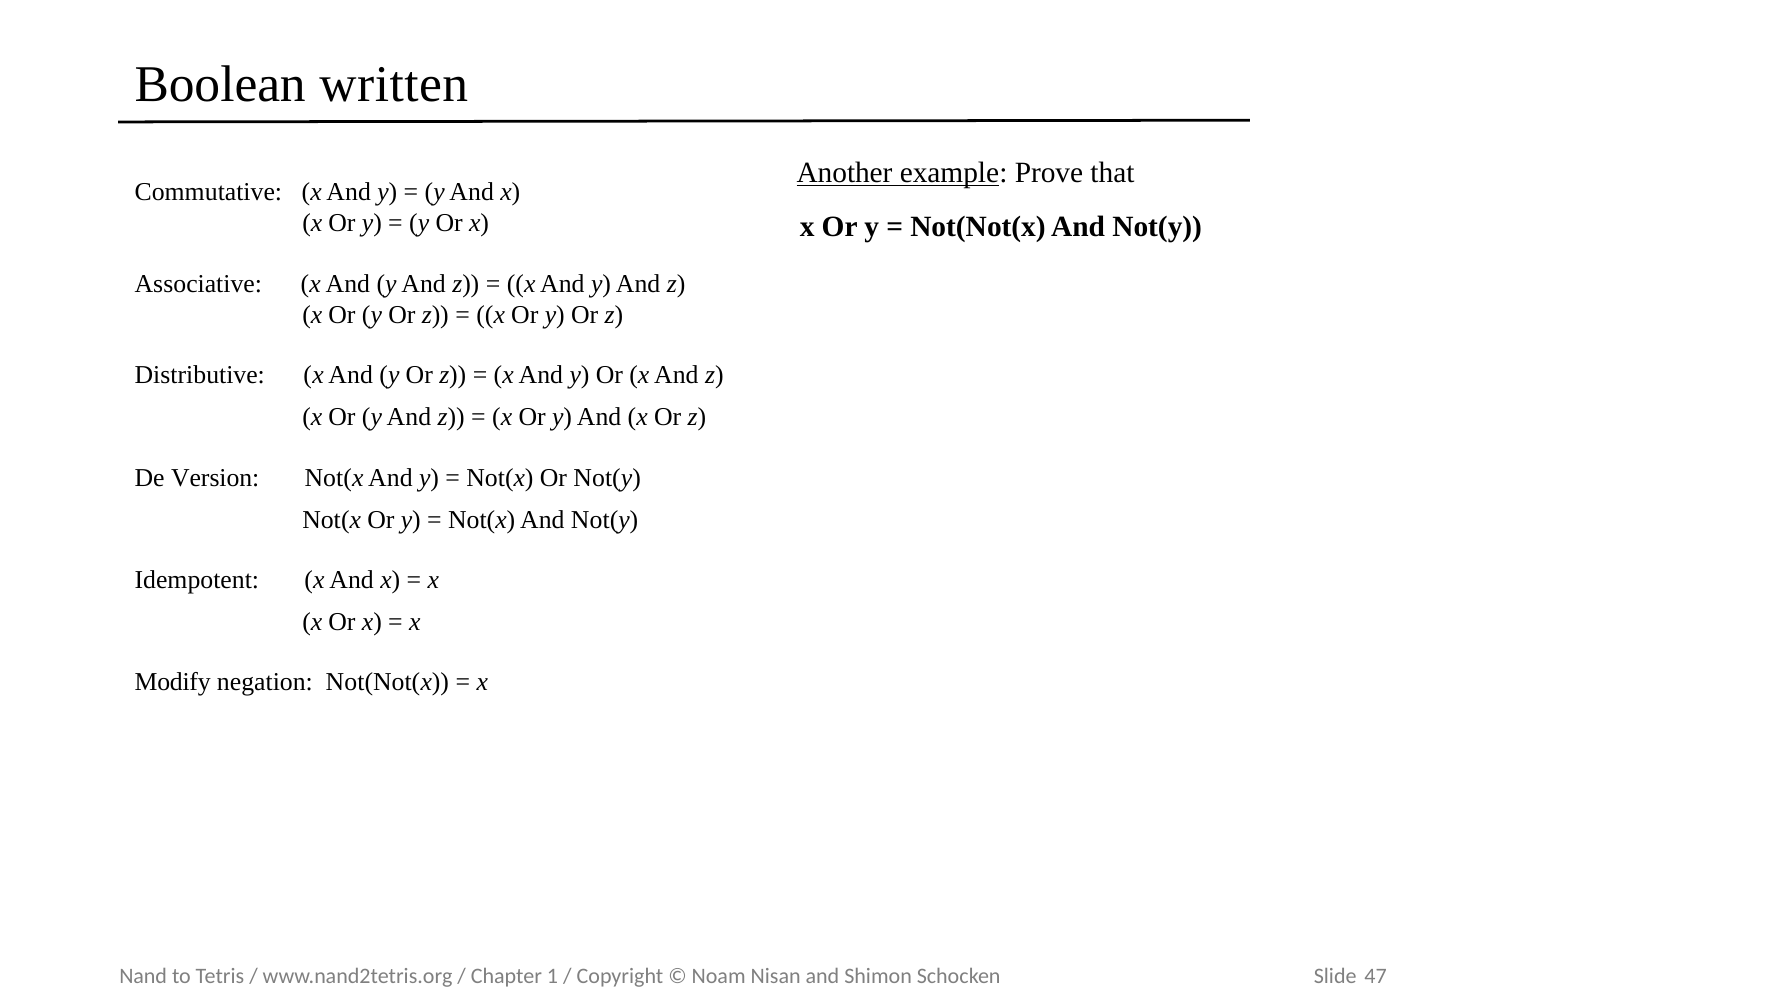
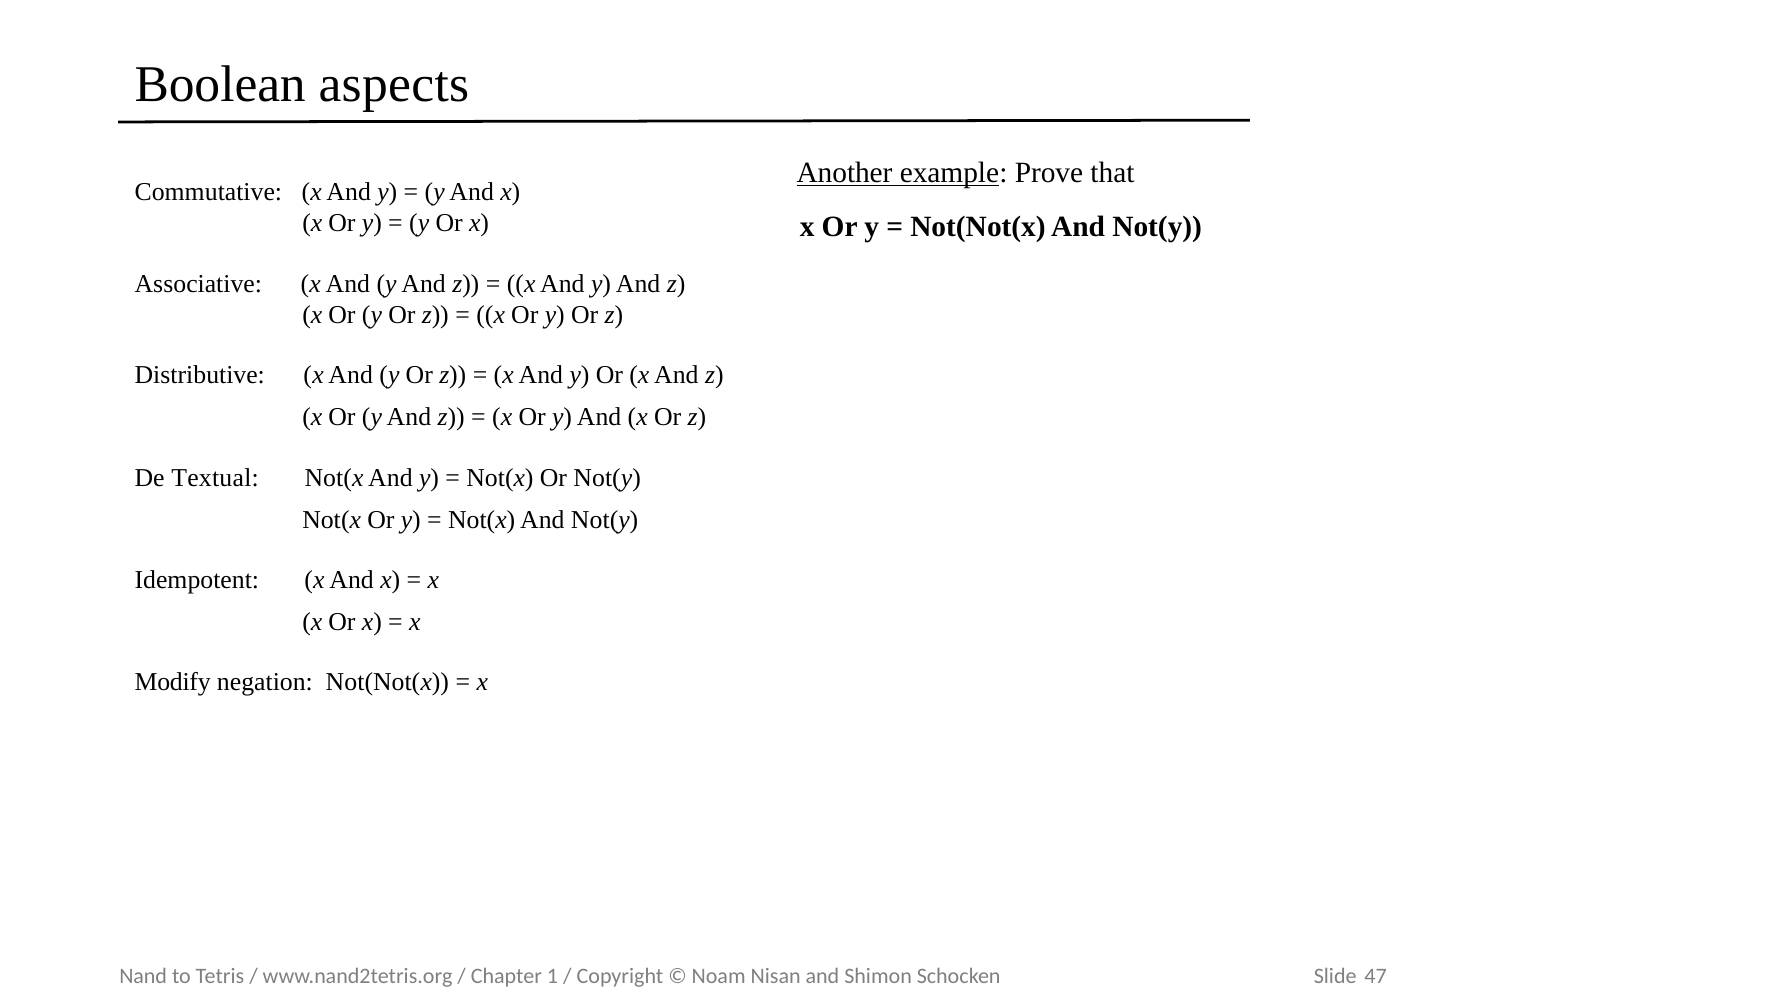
written: written -> aspects (394, 84)
Version: Version -> Textual (215, 478)
